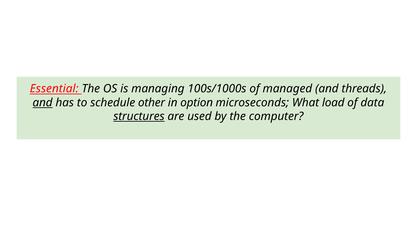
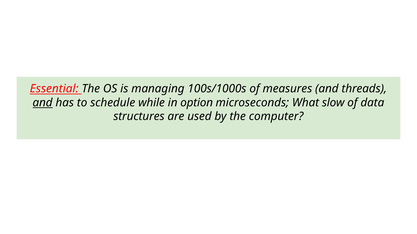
managed: managed -> measures (287, 89)
other: other -> while (152, 103)
load: load -> slow (333, 103)
structures underline: present -> none (139, 117)
